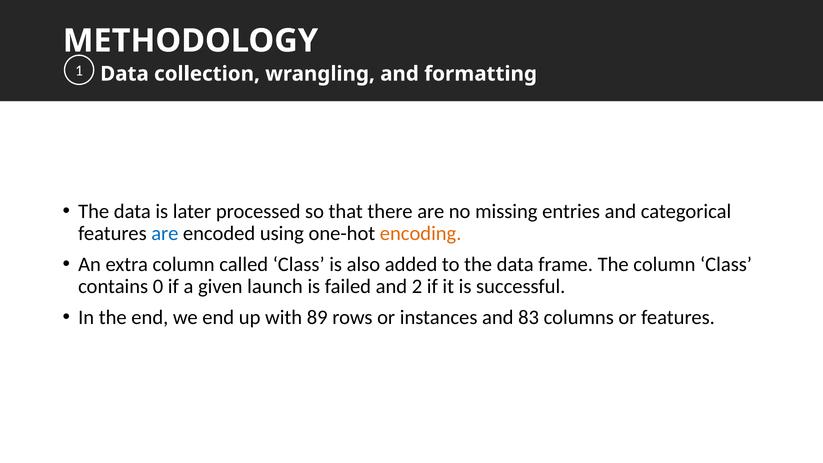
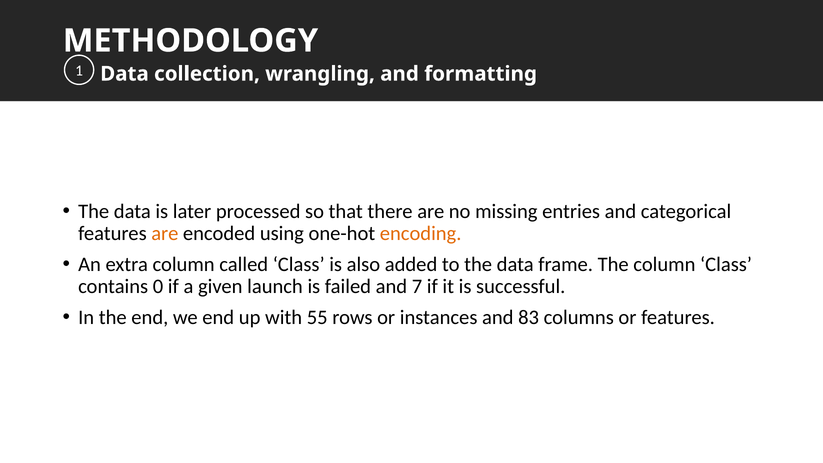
are colour: blue -> orange (165, 234)
2: 2 -> 7 (417, 287)
89: 89 -> 55 (317, 317)
